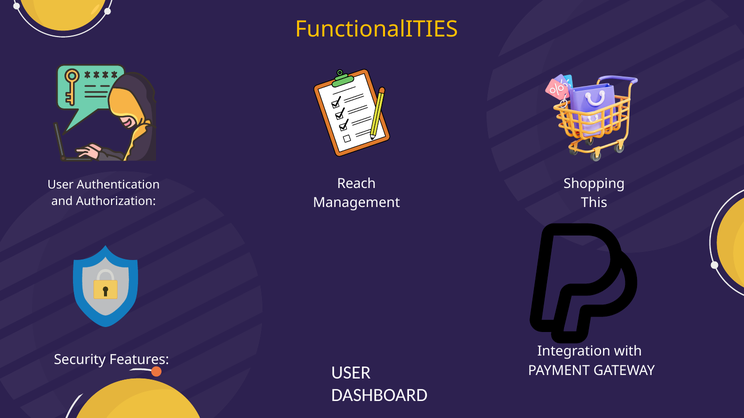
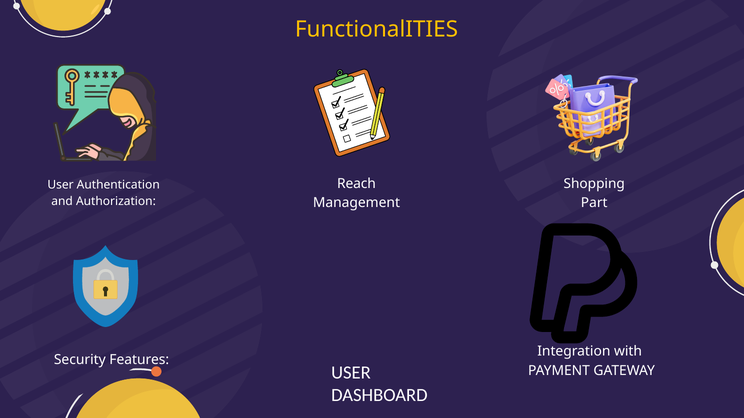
This: This -> Part (594, 203)
